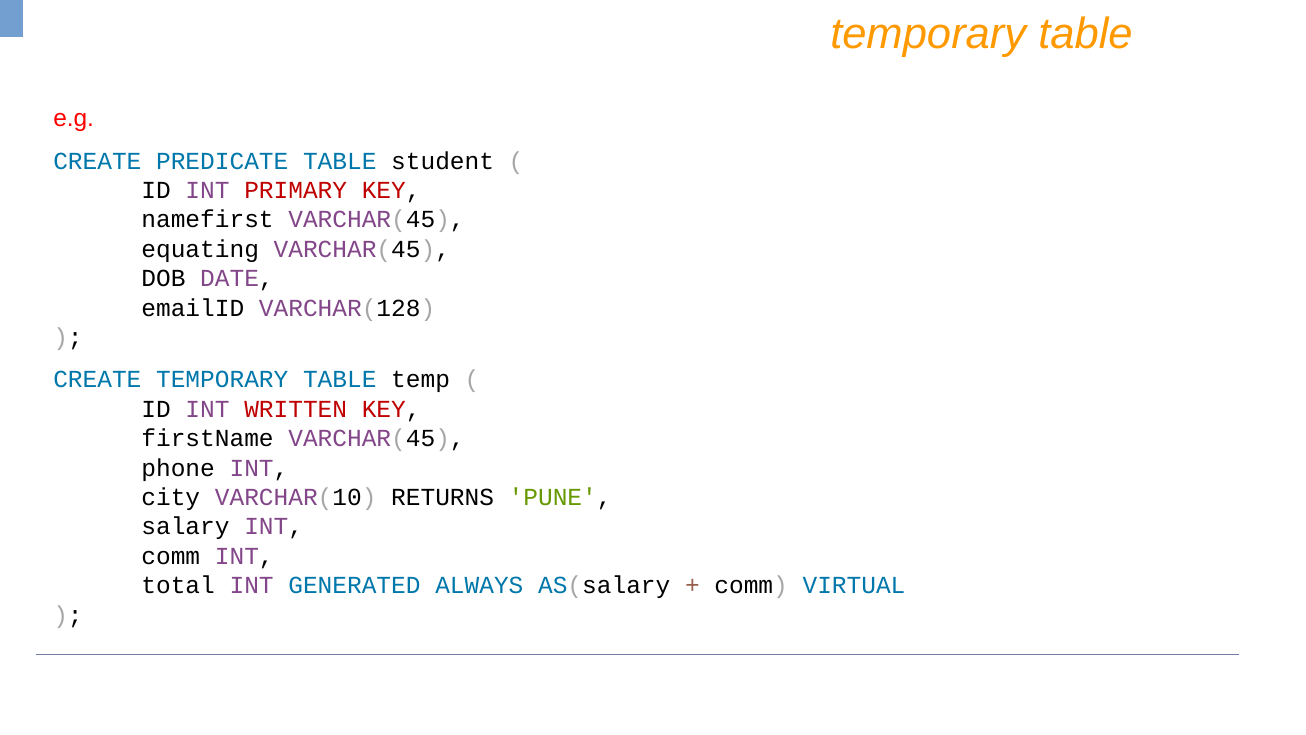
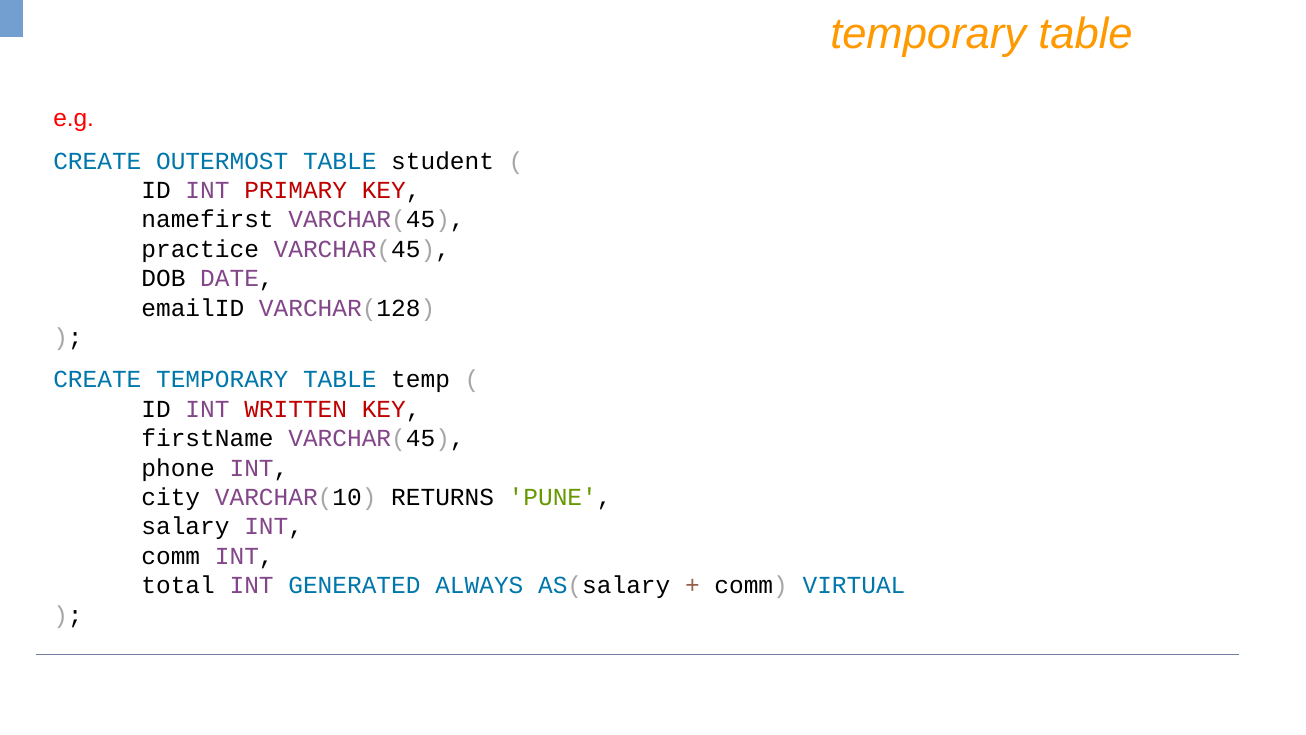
PREDICATE: PREDICATE -> OUTERMOST (222, 161)
equating: equating -> practice (200, 249)
